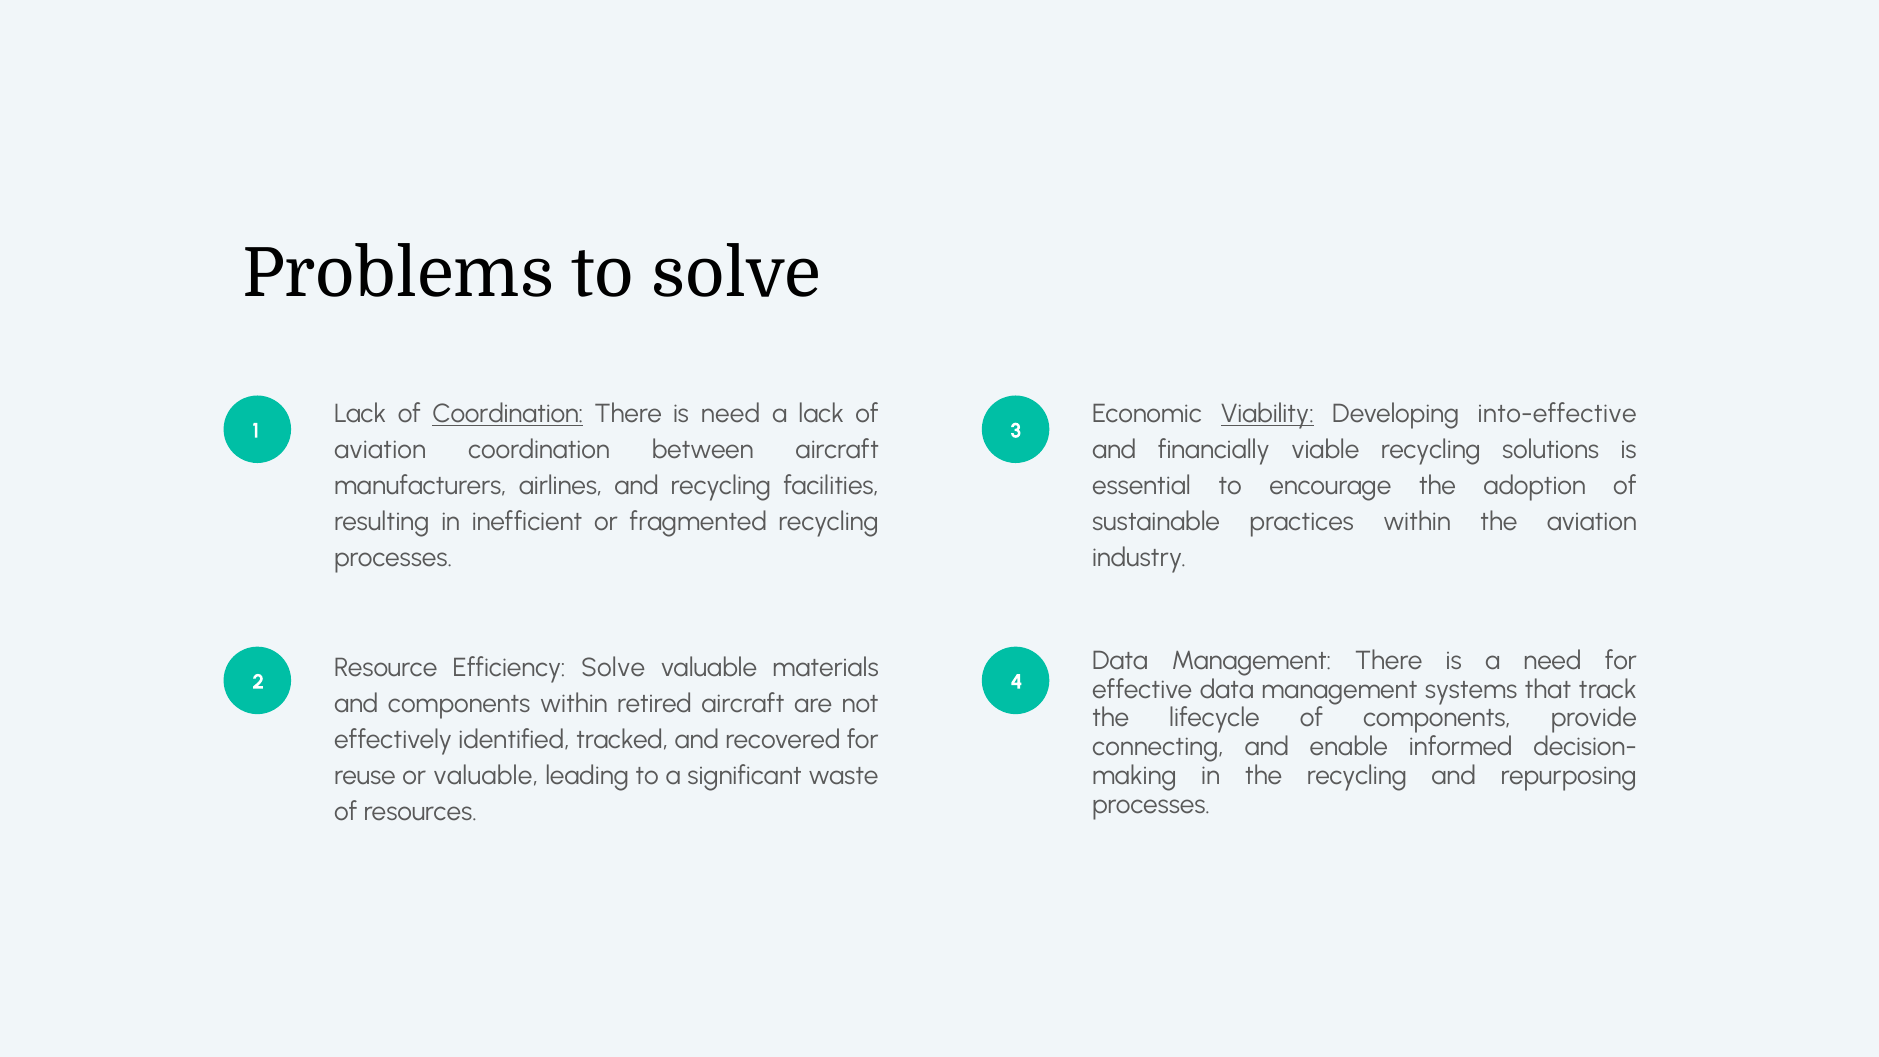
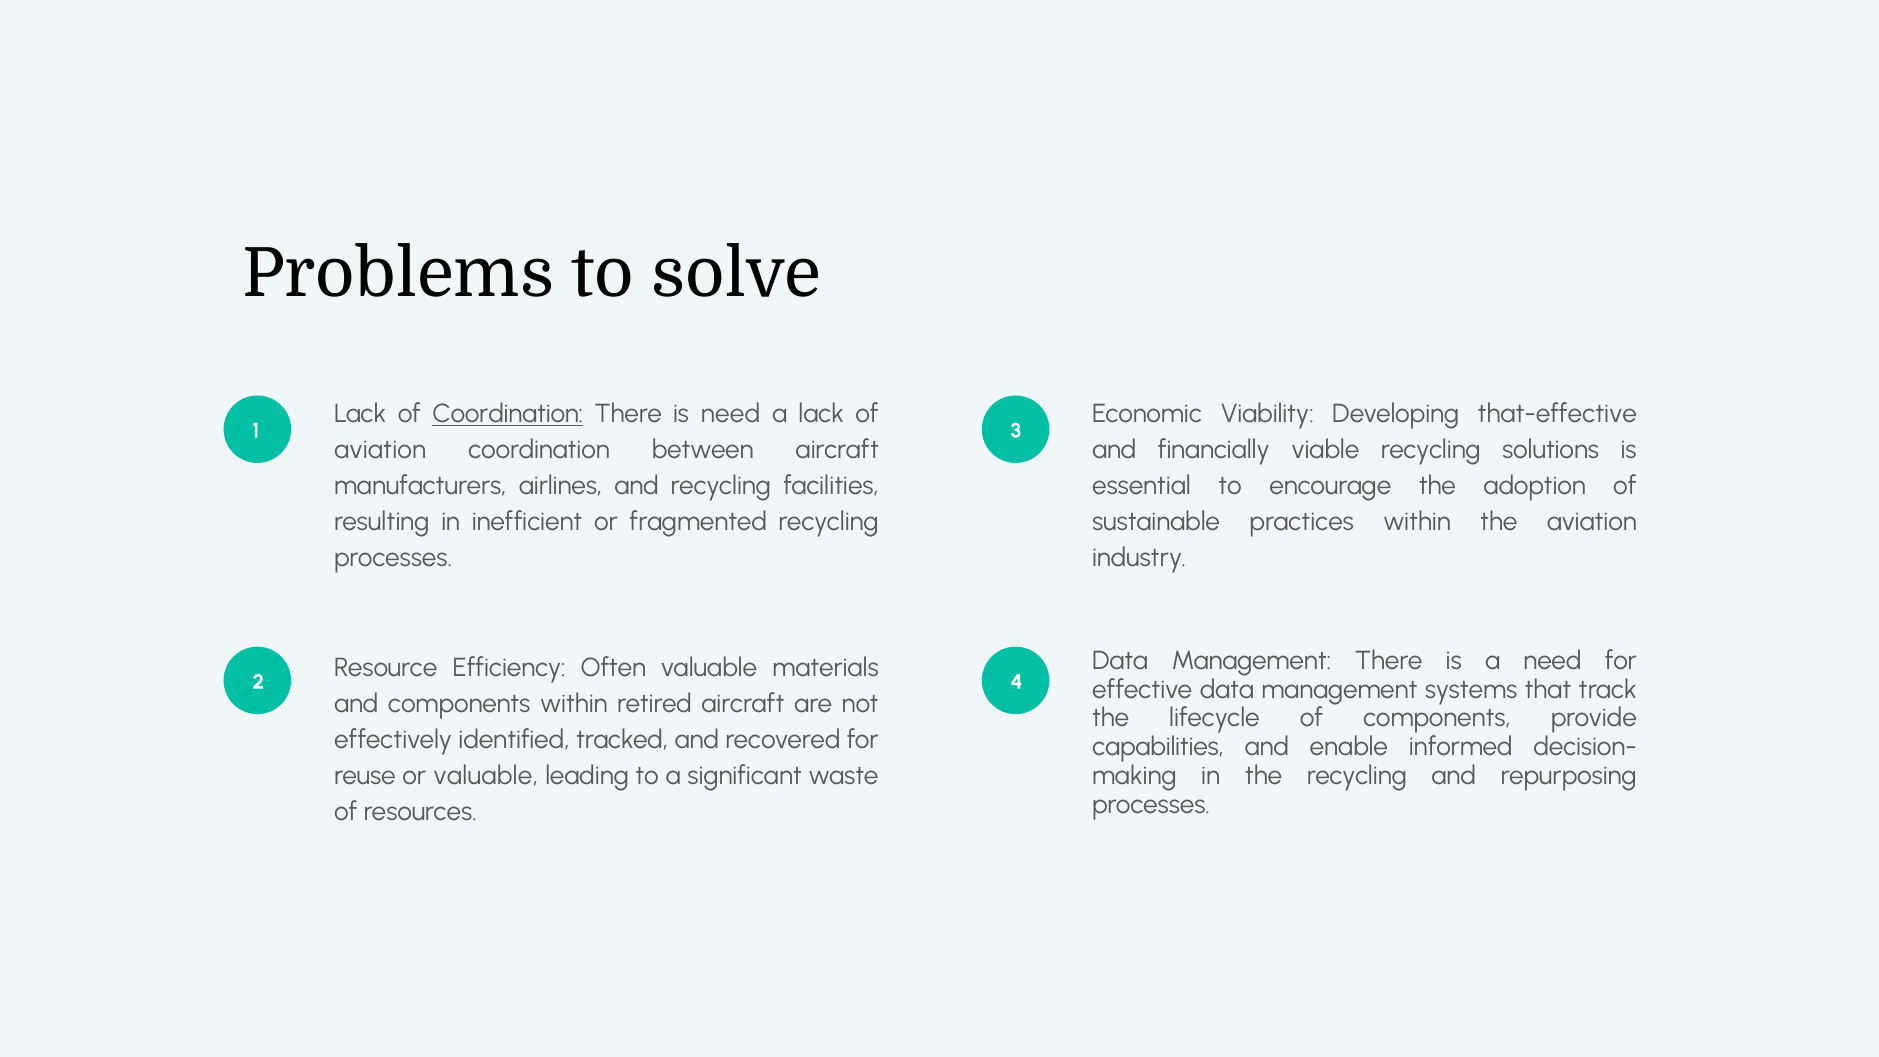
Viability underline: present -> none (1267, 414)
into-effective: into-effective -> that-effective (1557, 414)
Efficiency Solve: Solve -> Often (613, 668)
connecting: connecting -> capabilities (1158, 747)
